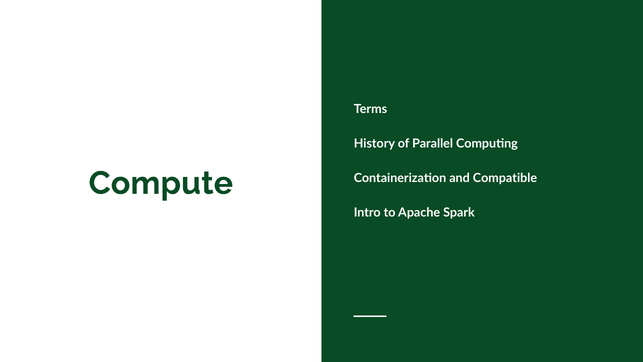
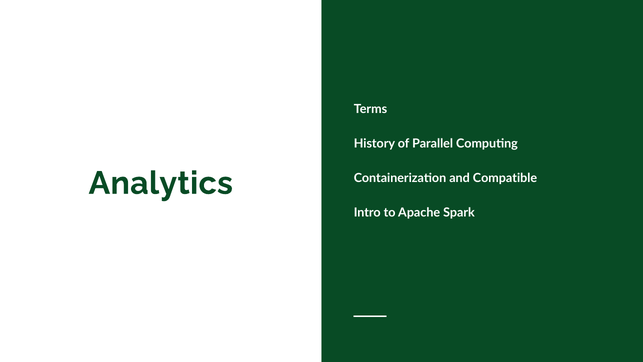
Compute: Compute -> Analytics (161, 183)
